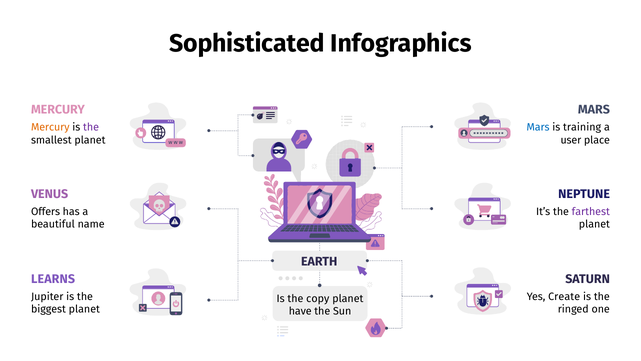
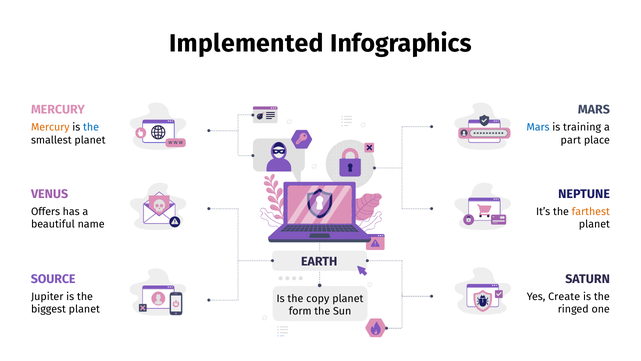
Sophisticated: Sophisticated -> Implemented (247, 44)
the colour: purple -> blue (91, 127)
user: user -> part (571, 140)
farthest colour: purple -> orange (591, 211)
LEARNS: LEARNS -> SOURCE (53, 279)
have: have -> form (300, 311)
